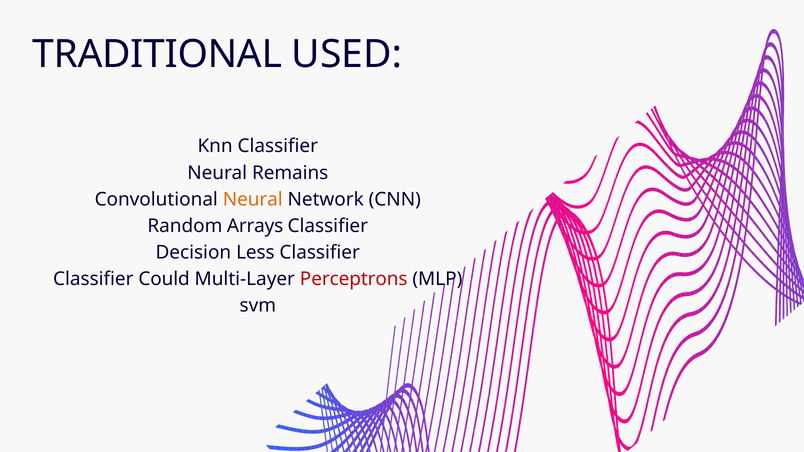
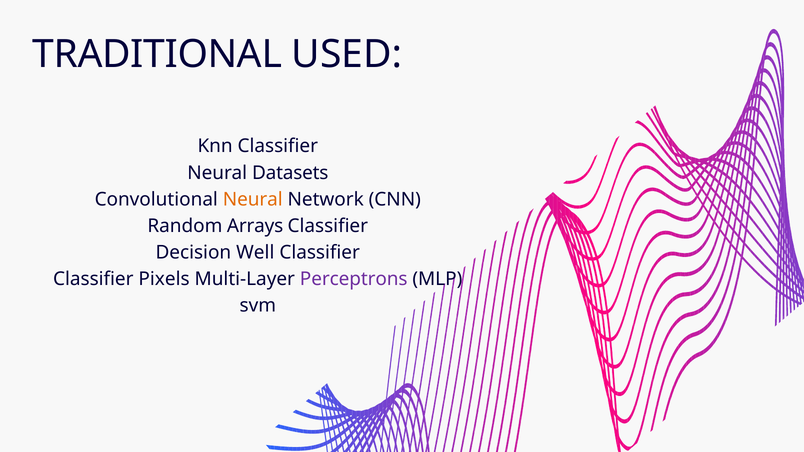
Remains: Remains -> Datasets (290, 173)
Less: Less -> Well (255, 253)
Could: Could -> Pixels (164, 279)
Perceptrons colour: red -> purple (354, 279)
